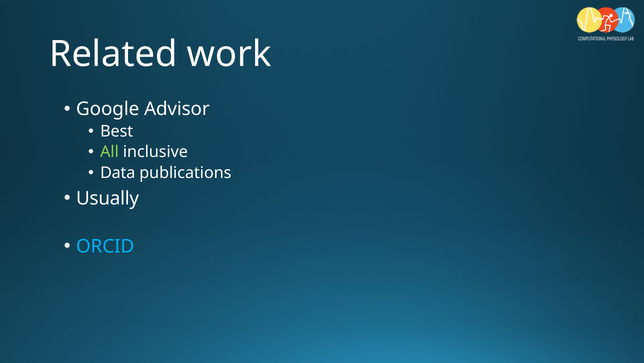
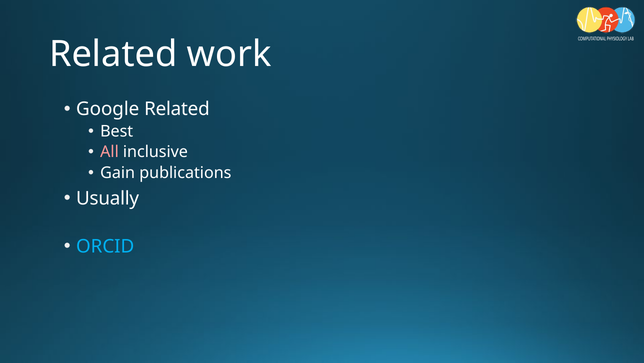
Google Advisor: Advisor -> Related (177, 109)
All colour: light green -> pink (109, 152)
Data: Data -> Gain (118, 173)
